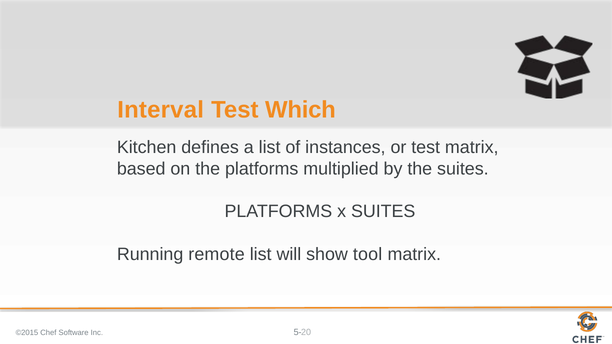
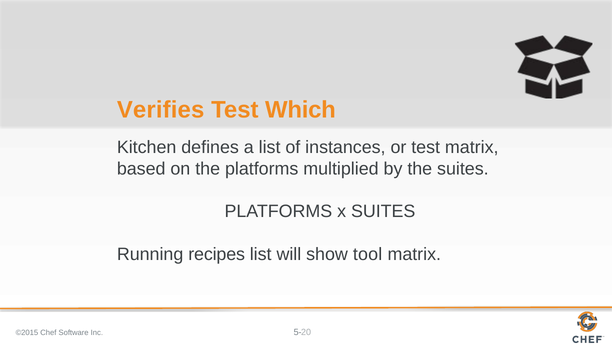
Interval: Interval -> Verifies (161, 110)
remote: remote -> recipes (217, 255)
